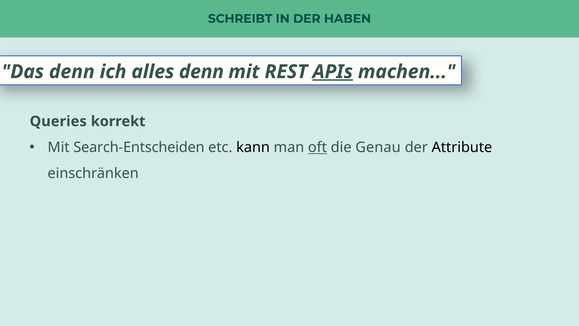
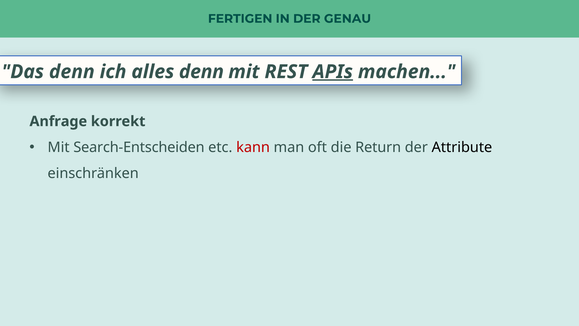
SCHREIBT: SCHREIBT -> FERTIGEN (240, 19)
HABEN: HABEN -> GENAU (348, 19)
Queries: Queries -> Anfrage (58, 121)
kann colour: black -> red (253, 147)
oft underline: present -> none (317, 147)
Genau: Genau -> Return (378, 147)
